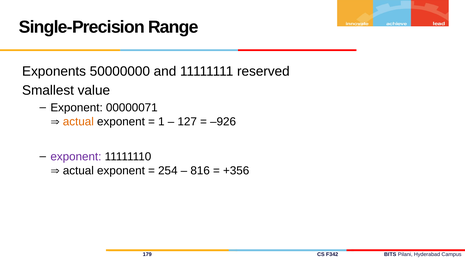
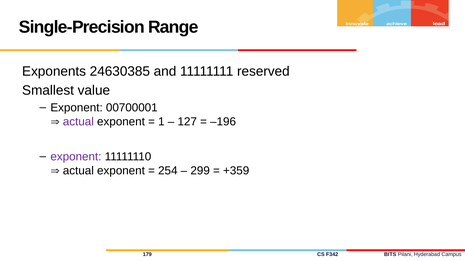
50000000: 50000000 -> 24630385 (120, 72)
00000071: 00000071 -> 00700001 (132, 108)
actual colour: orange -> purple (78, 122)
–926: –926 -> –196 (223, 122)
816: 816 -> 299 (200, 171)
+356: +356 -> +359 (236, 171)
